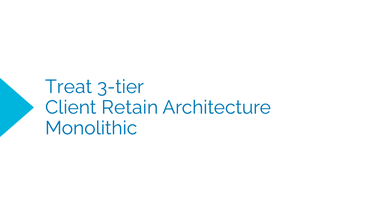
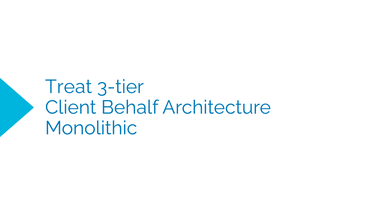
Retain: Retain -> Behalf (130, 108)
